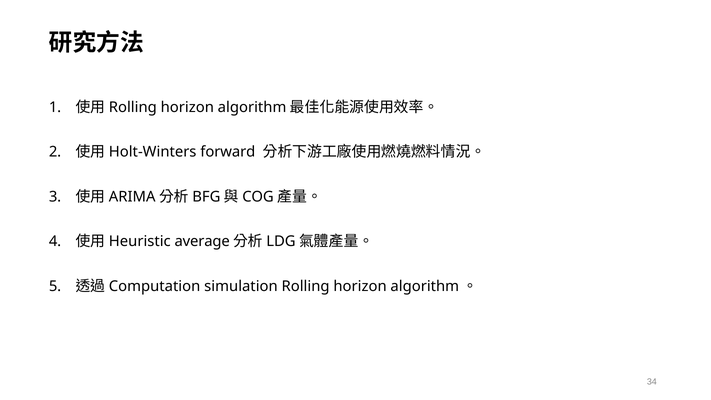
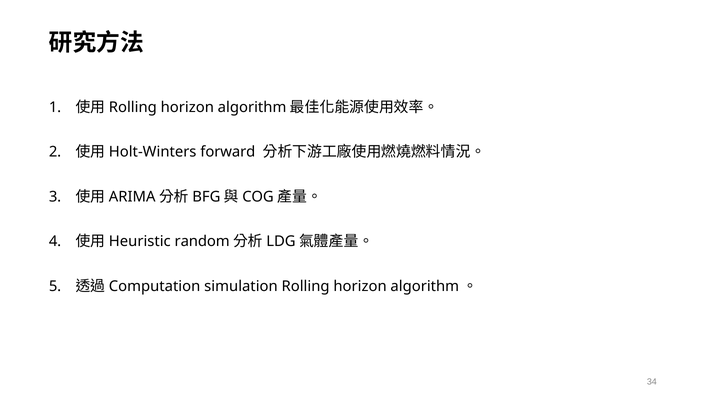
average: average -> random (202, 242)
